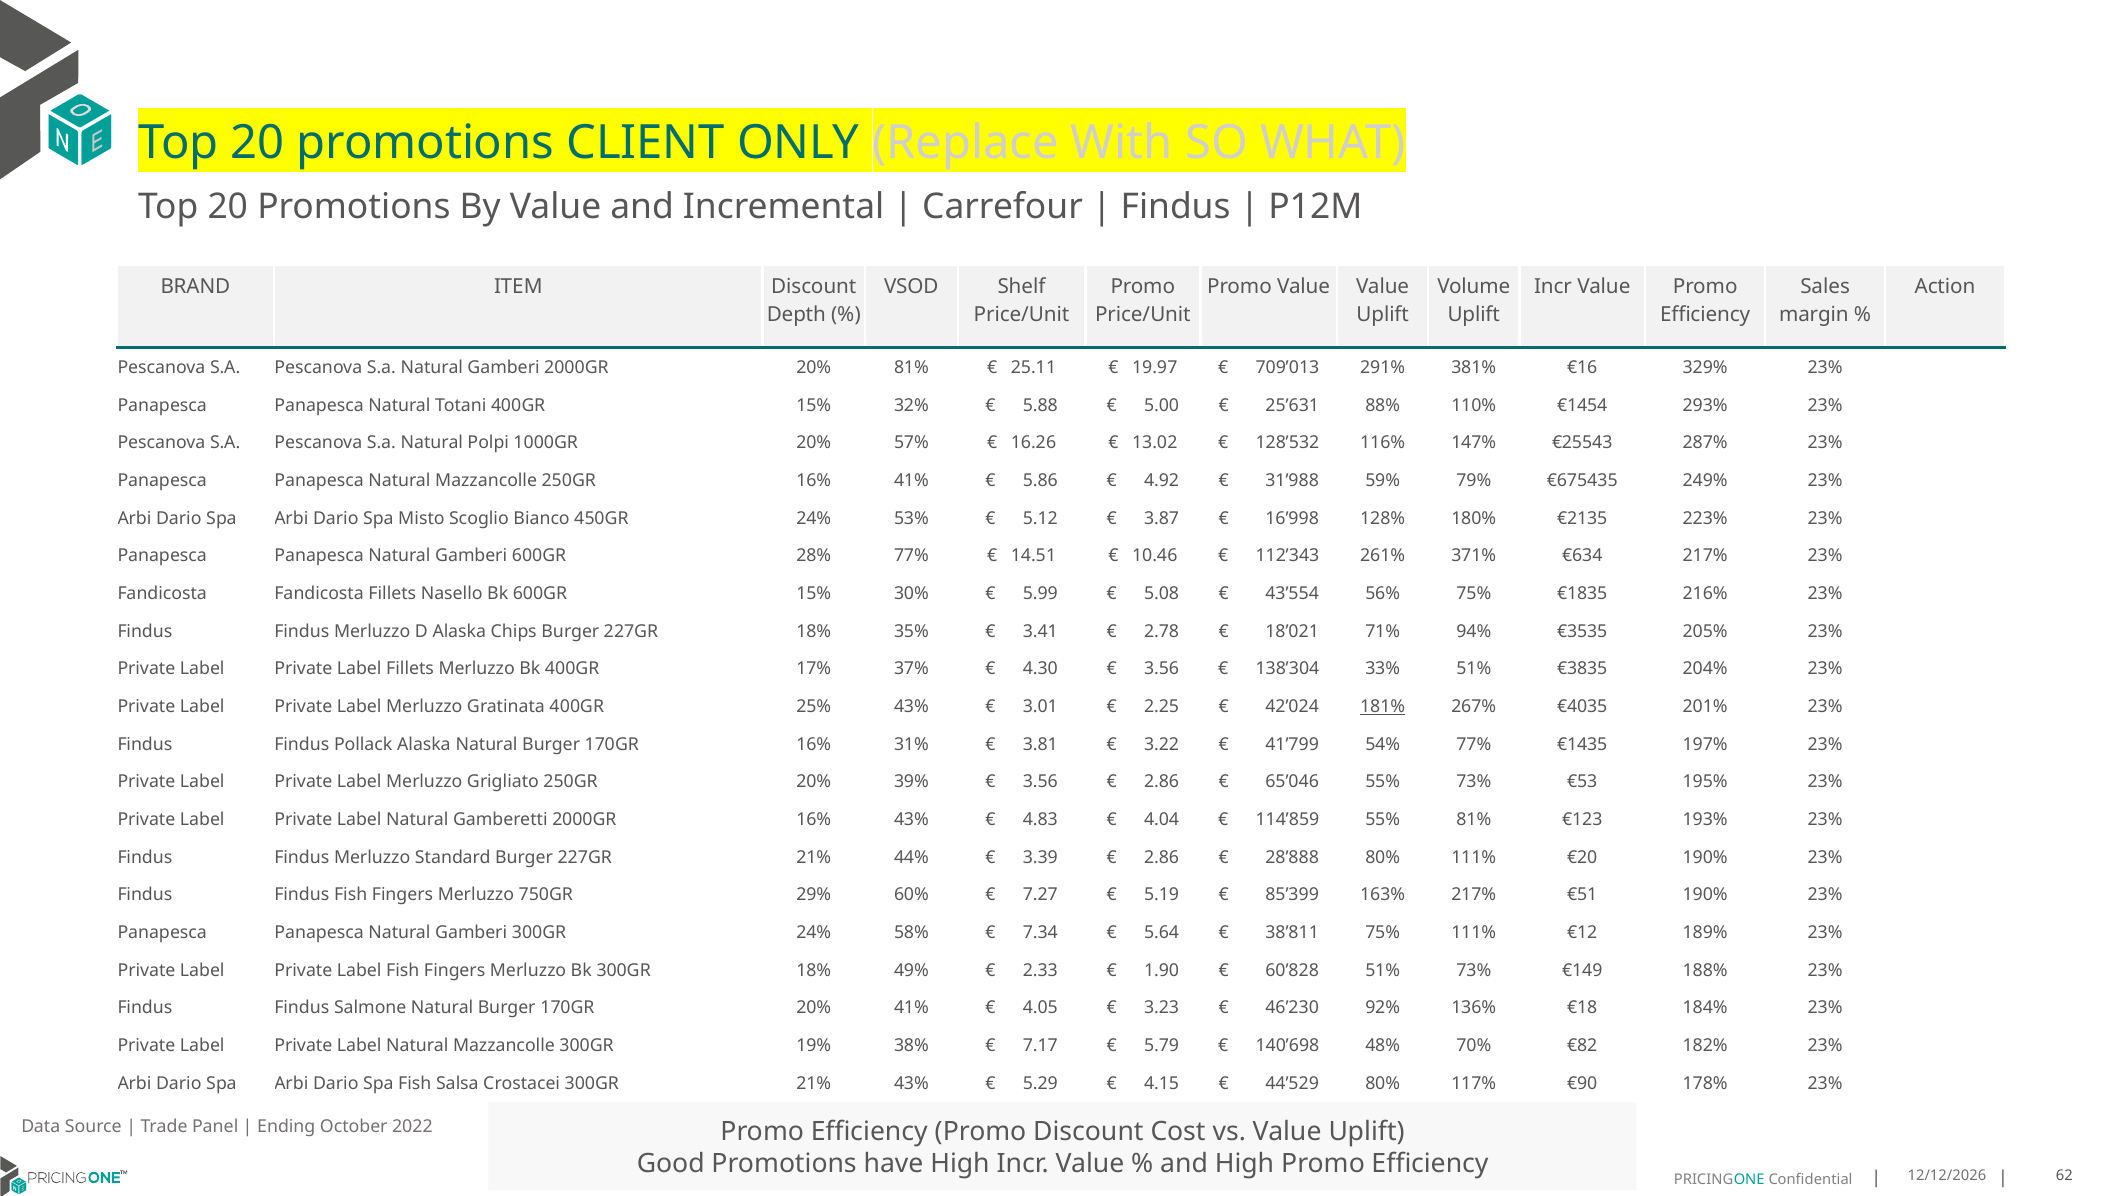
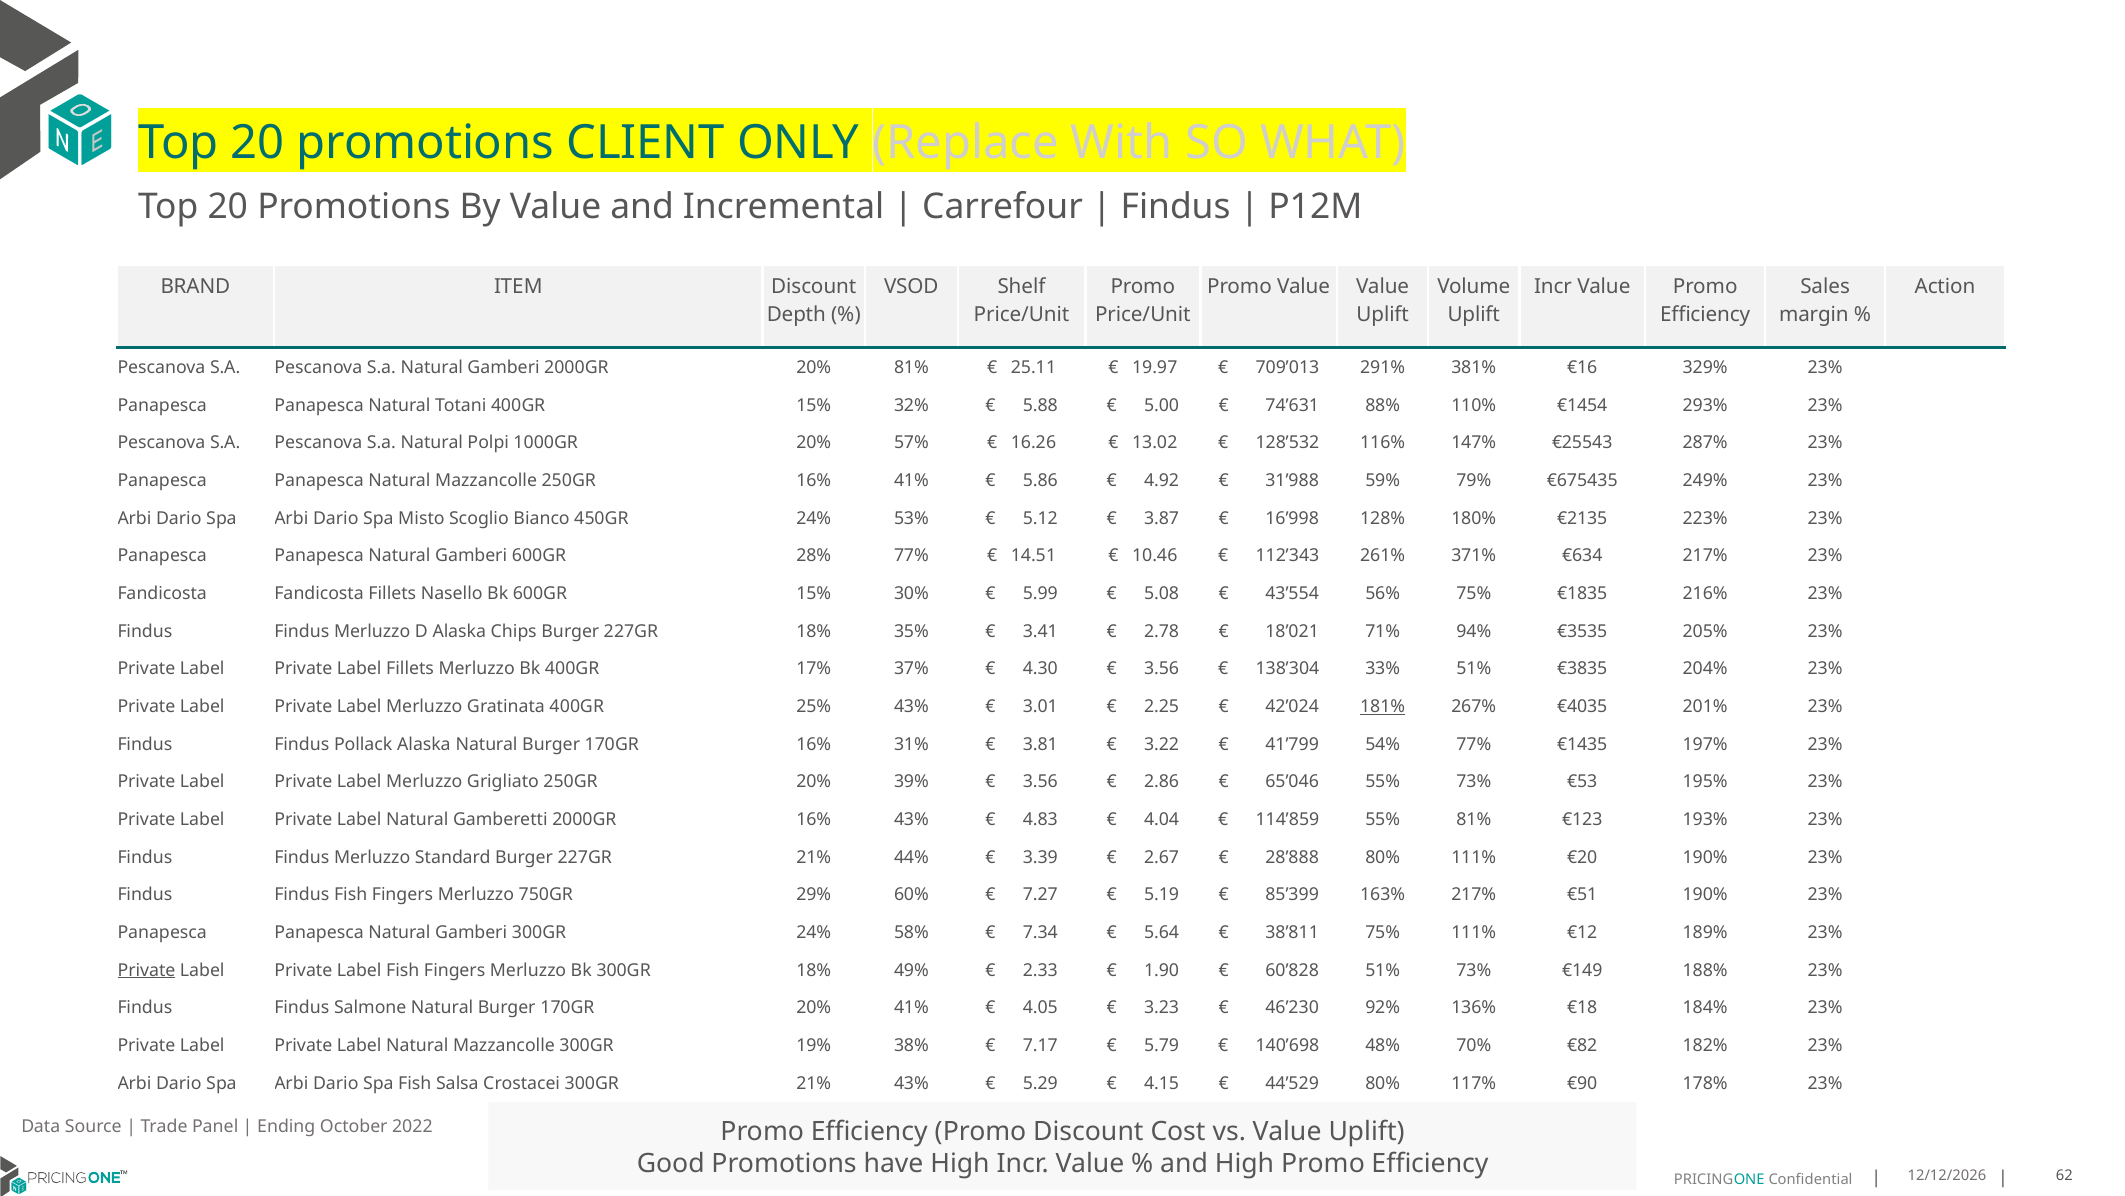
25’631: 25’631 -> 74’631 (1292, 405)
2.86: 2.86 -> 2.67 (1162, 857)
Private underline: none -> present (146, 970)
